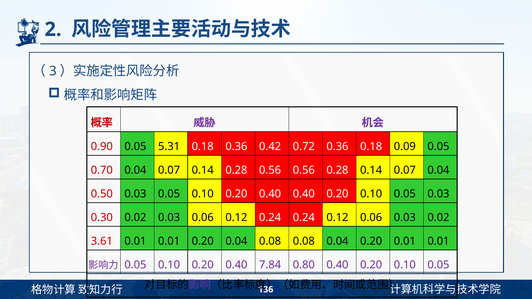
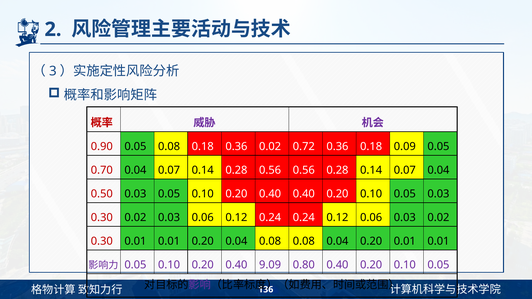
0.05 5.31: 5.31 -> 0.08 (169, 147)
0.36 0.42: 0.42 -> 0.02 (270, 147)
3.61: 3.61 -> 0.30 (102, 241)
7.84: 7.84 -> 9.09 (270, 265)
